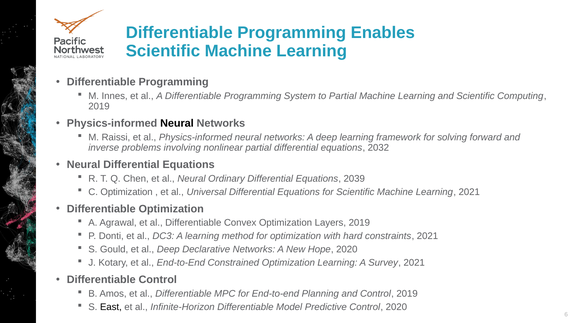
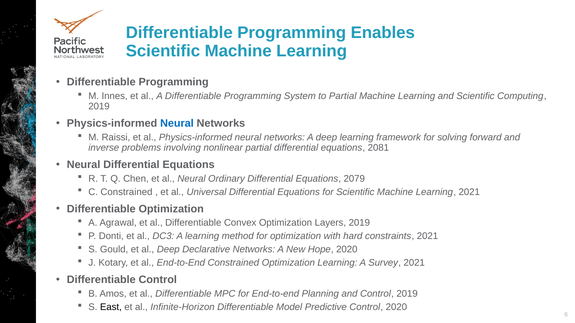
Neural colour: black -> blue (177, 123)
2032: 2032 -> 2081 (378, 148)
2039: 2039 -> 2079 (354, 179)
C Optimization: Optimization -> Constrained (126, 192)
